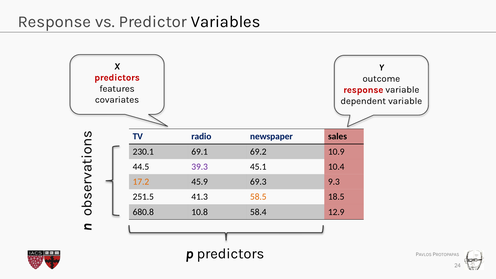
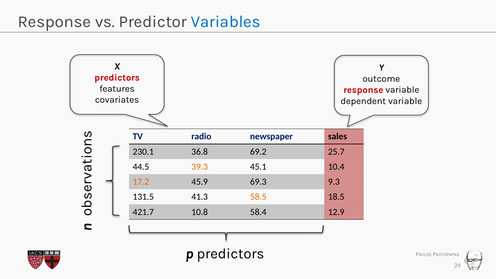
Variables colour: black -> blue (226, 22)
69.1: 69.1 -> 36.8 (200, 152)
10.9: 10.9 -> 25.7 (336, 152)
39.3 colour: purple -> orange (200, 167)
251.5: 251.5 -> 131.5 (143, 197)
680.8: 680.8 -> 421.7 (143, 212)
